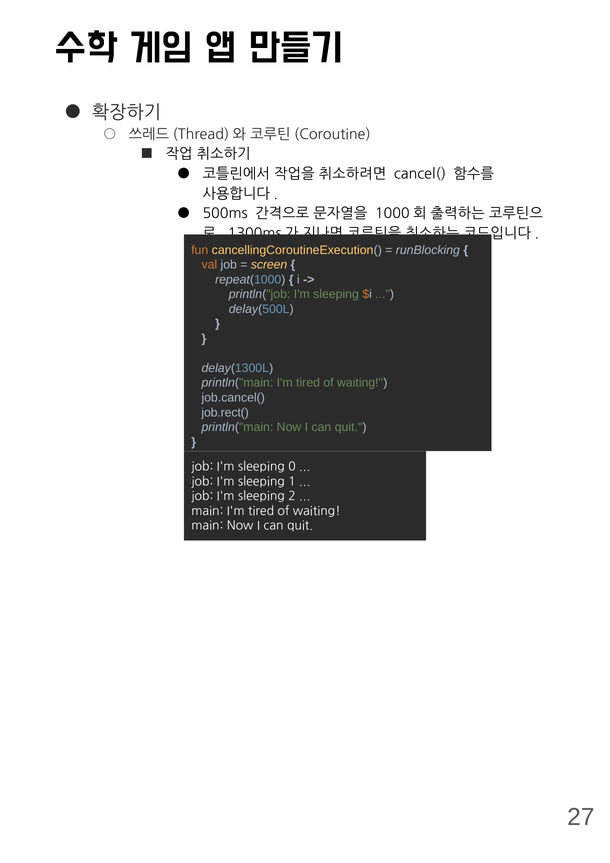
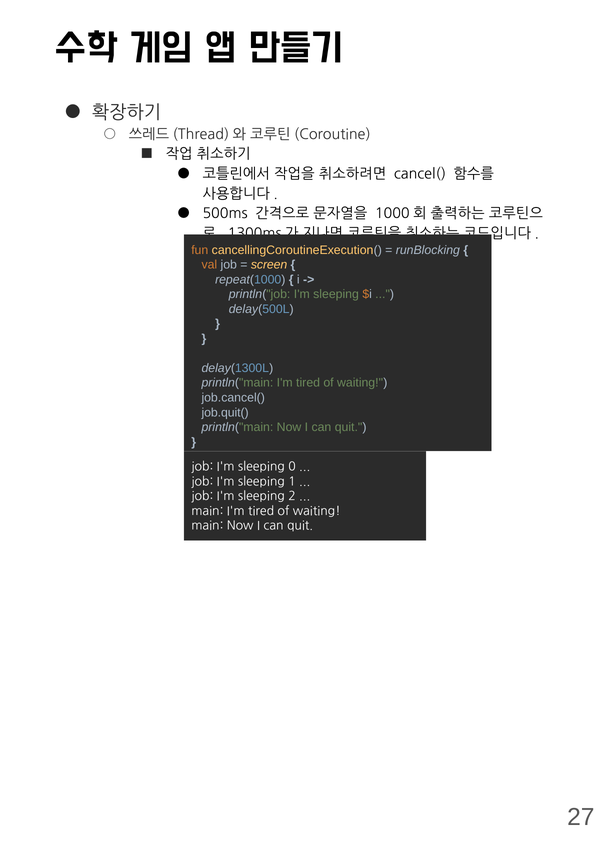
job.rect(: job.rect( -> job.quit( (225, 412)
